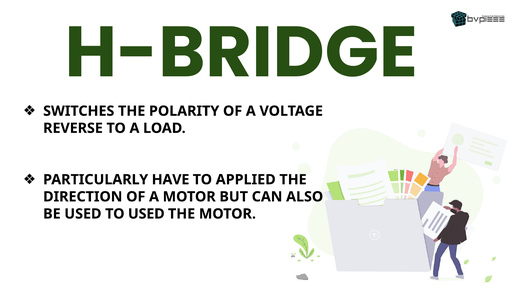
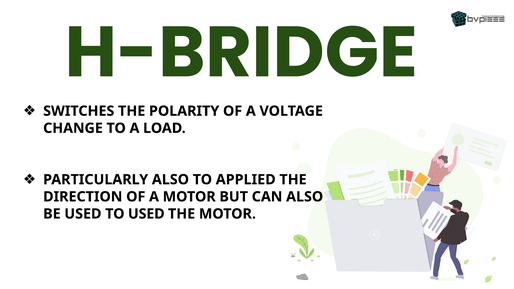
REVERSE: REVERSE -> CHANGE (73, 128)
PARTICULARLY HAVE: HAVE -> ALSO (170, 180)
